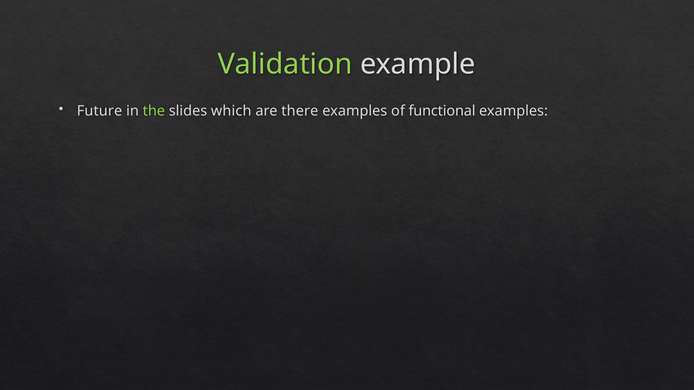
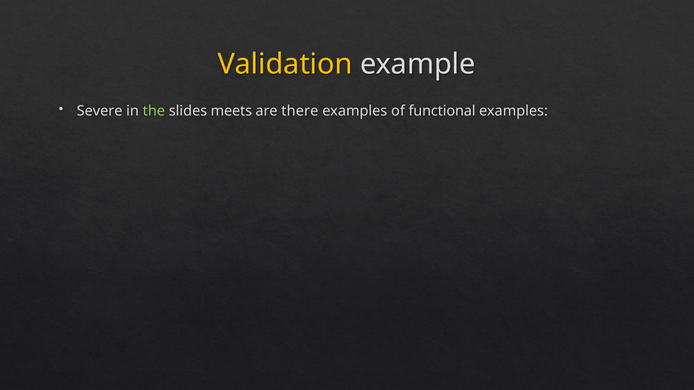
Validation colour: light green -> yellow (285, 64)
Future: Future -> Severe (100, 111)
which: which -> meets (231, 111)
